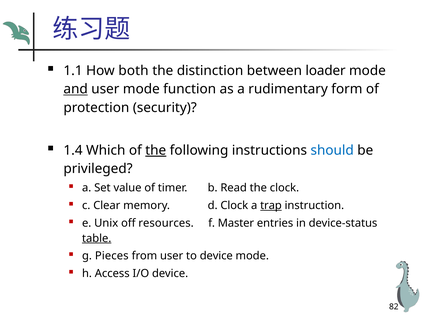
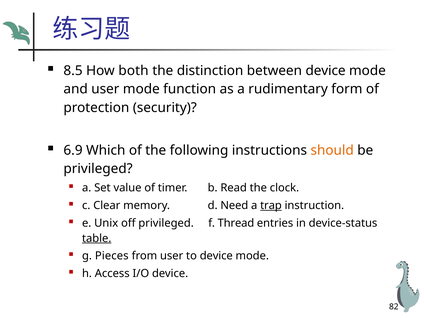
1.1: 1.1 -> 8.5 (73, 71)
between loader: loader -> device (326, 71)
and underline: present -> none (76, 89)
1.4: 1.4 -> 6.9 (73, 150)
the underline: present -> none (156, 150)
should colour: blue -> orange (332, 150)
d Clock: Clock -> Need (234, 205)
off resources: resources -> privileged (166, 223)
Master: Master -> Thread (236, 223)
